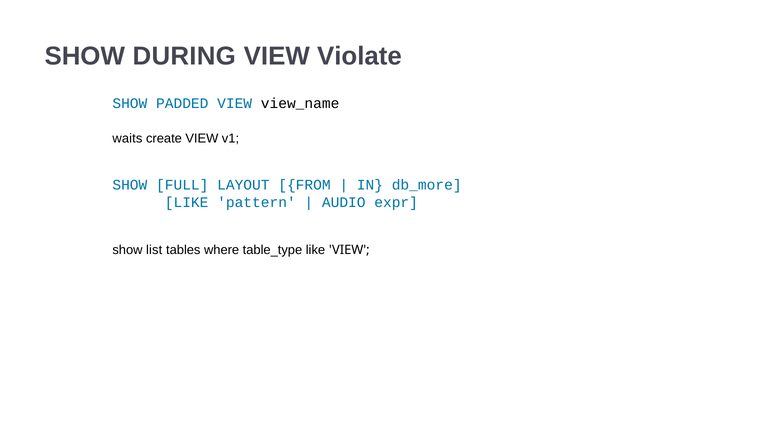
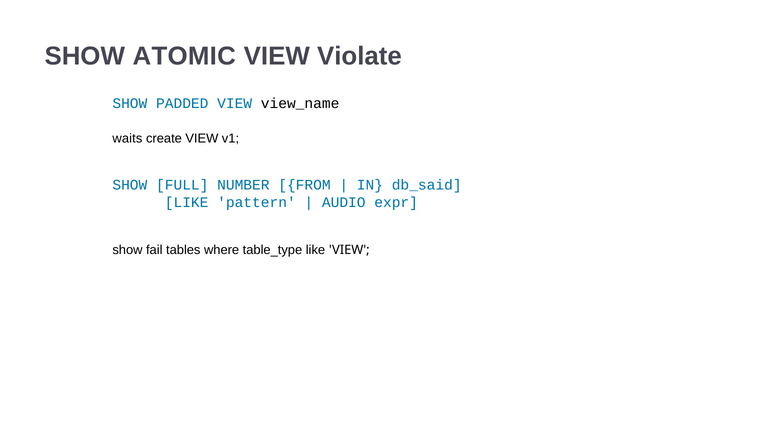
DURING: DURING -> ATOMIC (184, 56)
LAYOUT: LAYOUT -> NUMBER (243, 185)
db_more: db_more -> db_said (427, 185)
list: list -> fail (154, 250)
